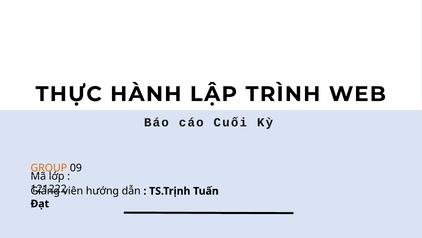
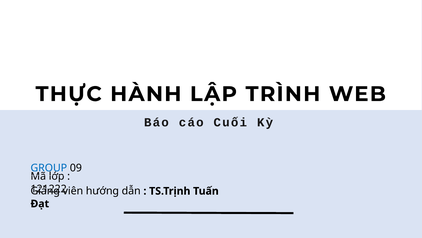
GROUP colour: orange -> blue (49, 168)
